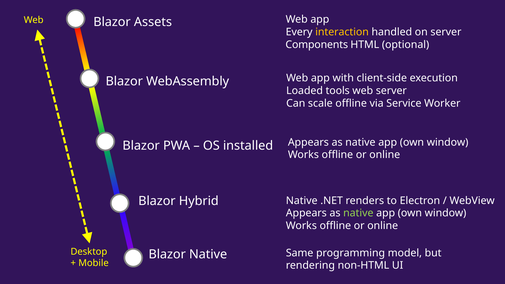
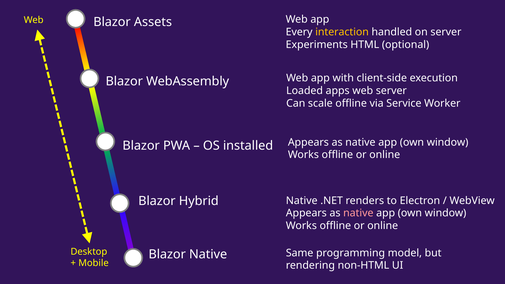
Components: Components -> Experiments (317, 45)
tools: tools -> apps (338, 91)
native colour: light green -> pink (358, 213)
